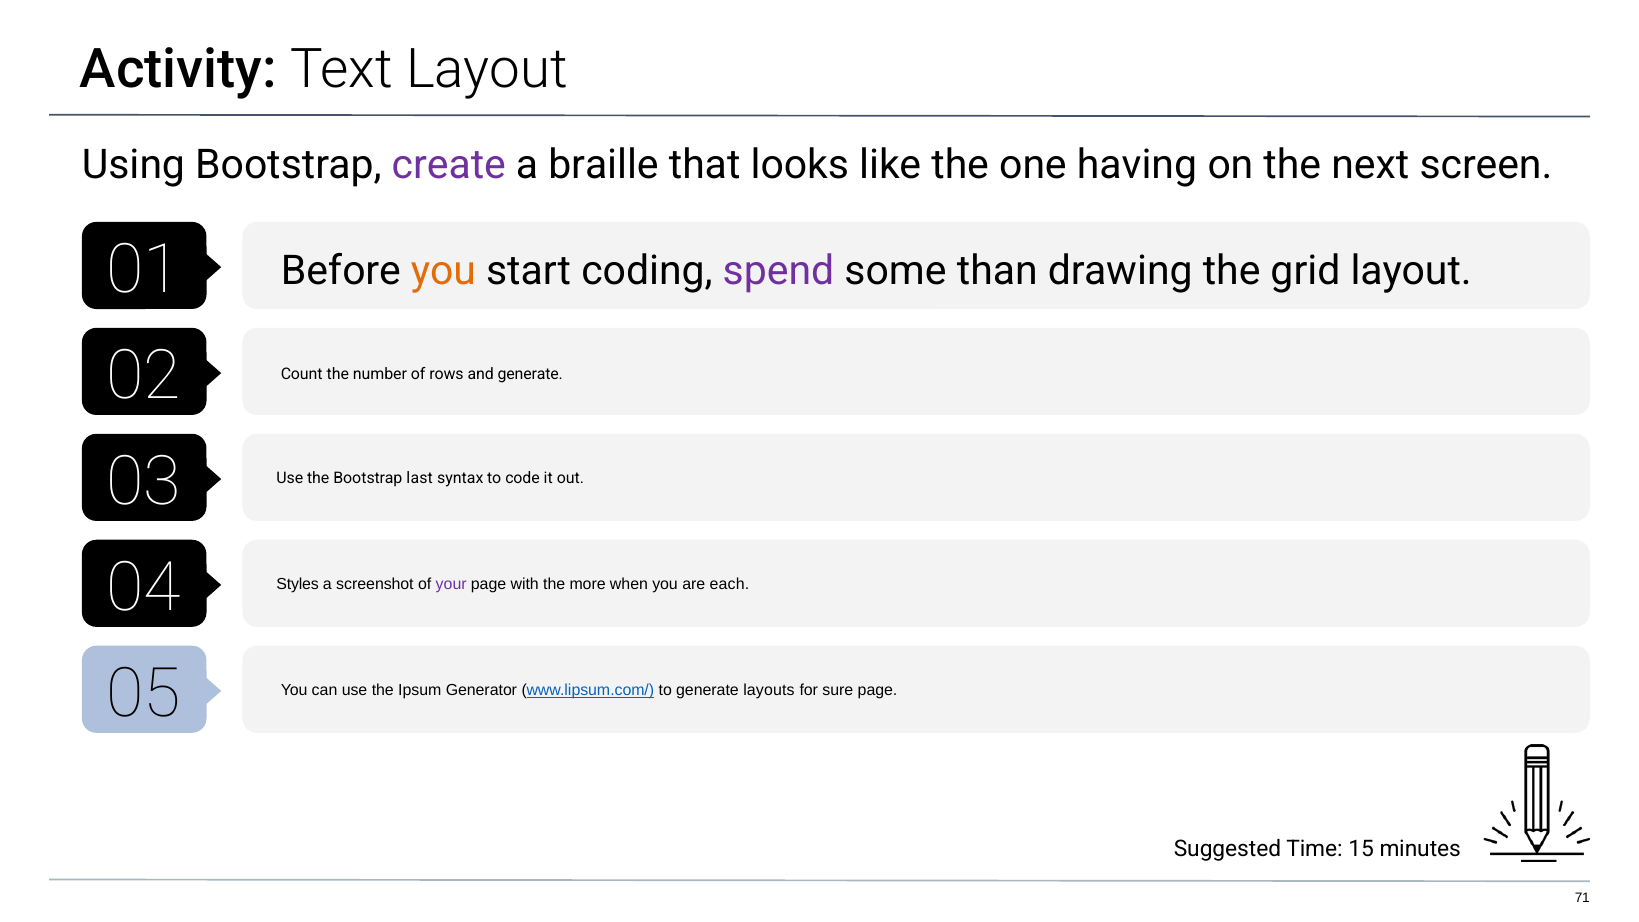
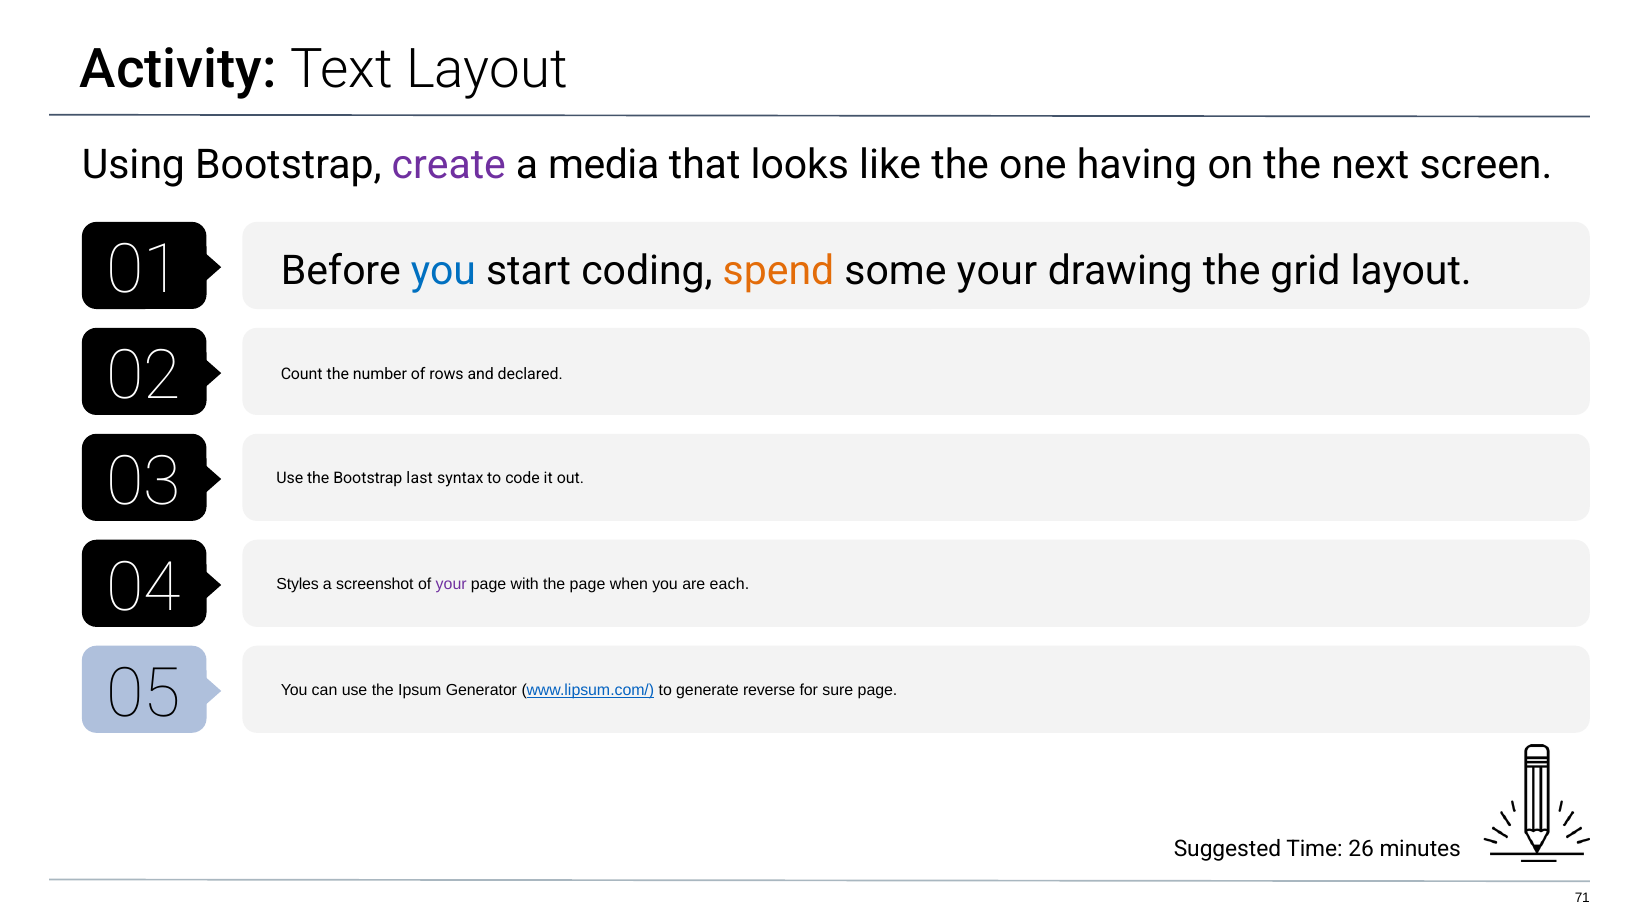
braille: braille -> media (604, 165)
you colour: orange -> blue (443, 271)
spend colour: purple -> orange (778, 271)
some than: than -> your (997, 271)
and generate: generate -> declared (530, 374)
the more: more -> page (587, 584)
layouts: layouts -> reverse (769, 690)
15: 15 -> 26 (1361, 849)
